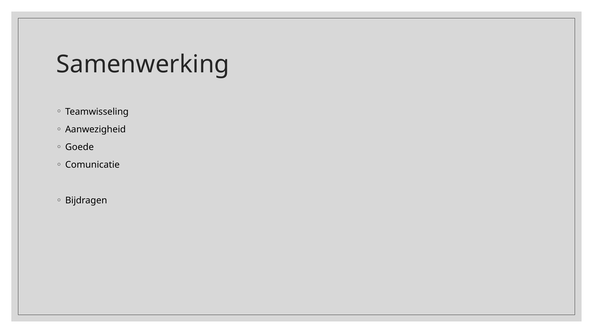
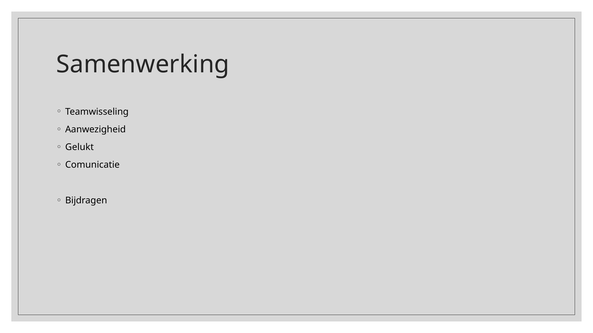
Goede: Goede -> Gelukt (80, 147)
